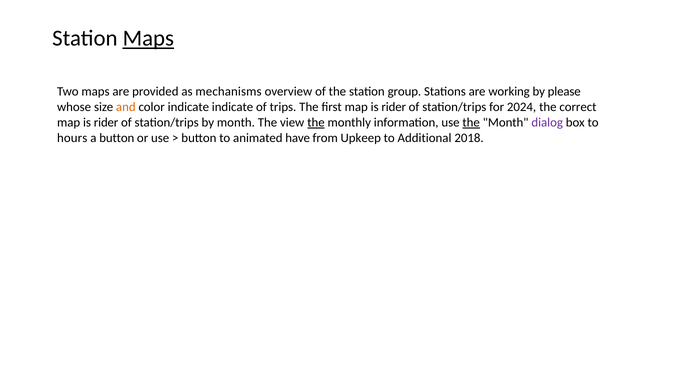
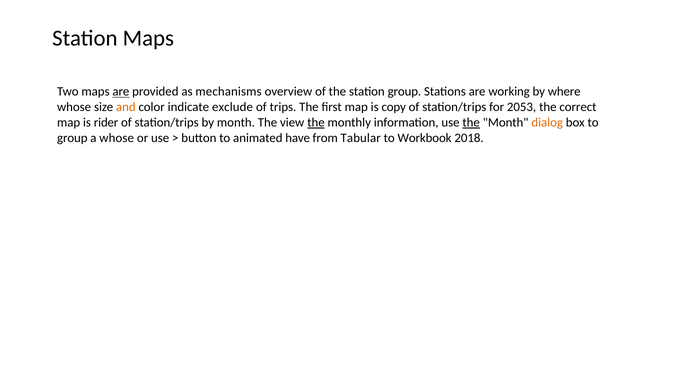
Maps underline: present -> none (148, 38)
are underline: none -> present (121, 92)
please: please -> where (564, 92)
indicate indicate: indicate -> exclude (232, 107)
first map is rider: rider -> copy (394, 107)
2024: 2024 -> 2053 (522, 107)
dialog colour: purple -> orange (547, 123)
hours: hours -> group (72, 138)
a button: button -> whose (117, 138)
Upkeep: Upkeep -> Tabular (361, 138)
Additional: Additional -> Workbook (425, 138)
